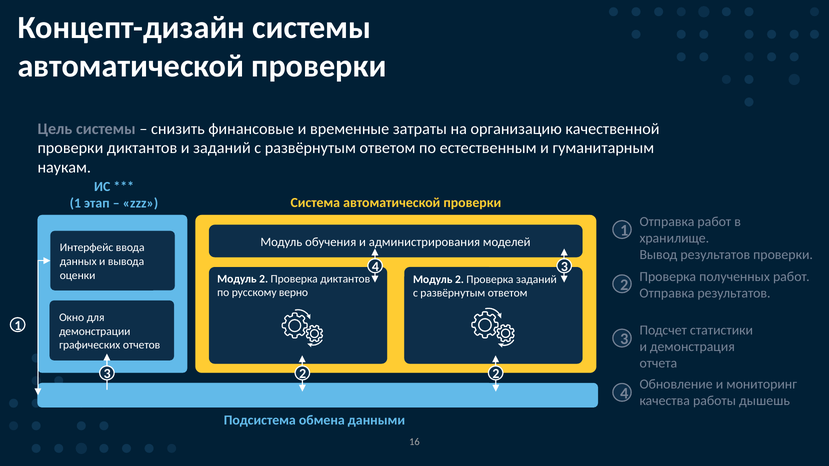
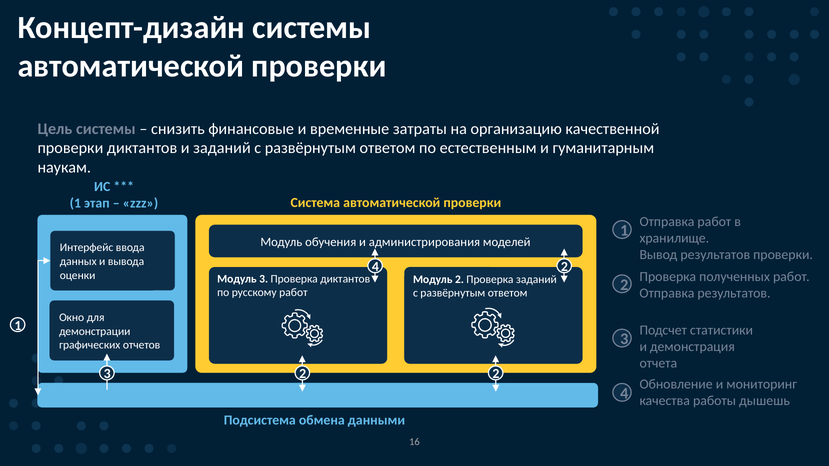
4 3: 3 -> 2 (564, 267)
2: 2 -> 3 (264, 279)
русскому верно: верно -> работ (293, 293)
